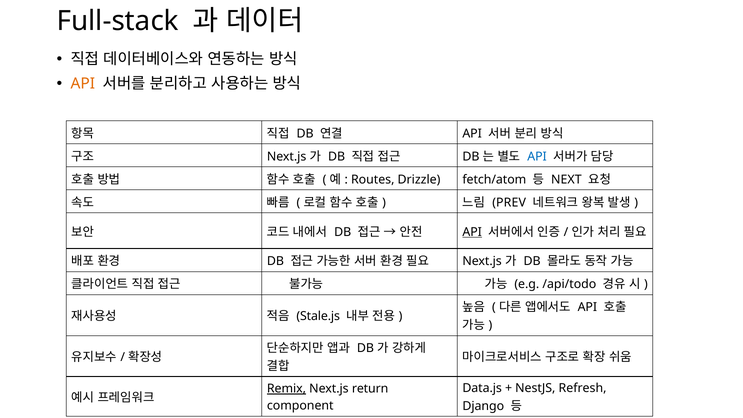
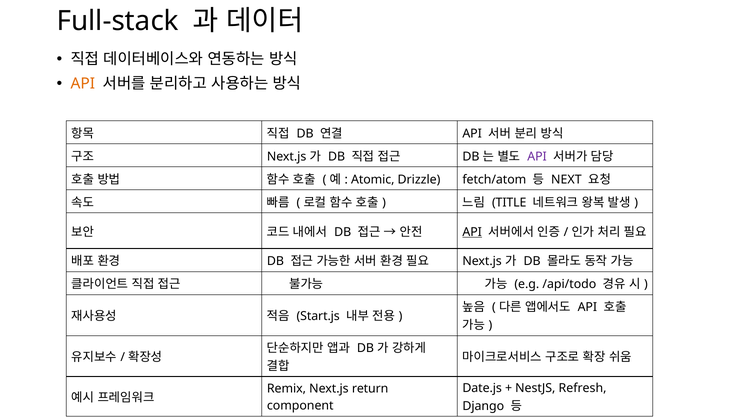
API colour: blue -> purple (537, 156)
Routes: Routes -> Atomic (373, 180)
PREV: PREV -> TITLE (509, 203)
Stale.js: Stale.js -> Start.js (318, 316)
Data.js: Data.js -> Date.js (482, 388)
Remix underline: present -> none (286, 389)
